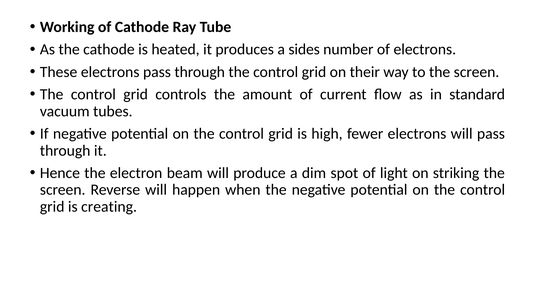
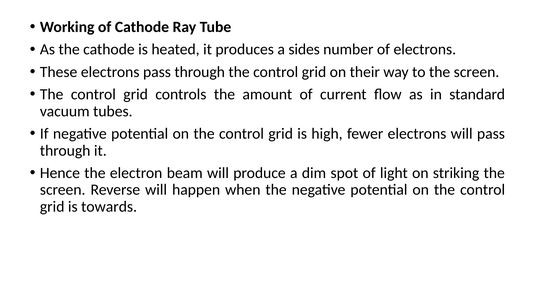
creating: creating -> towards (109, 207)
